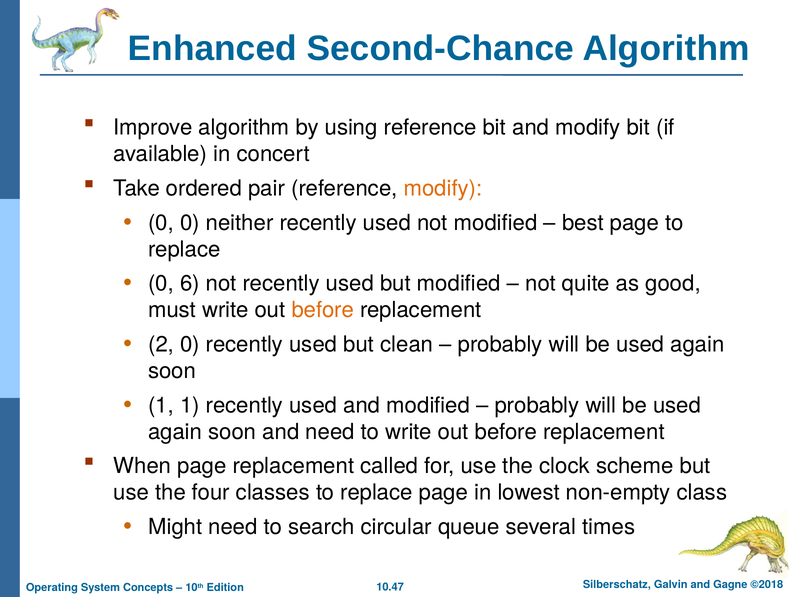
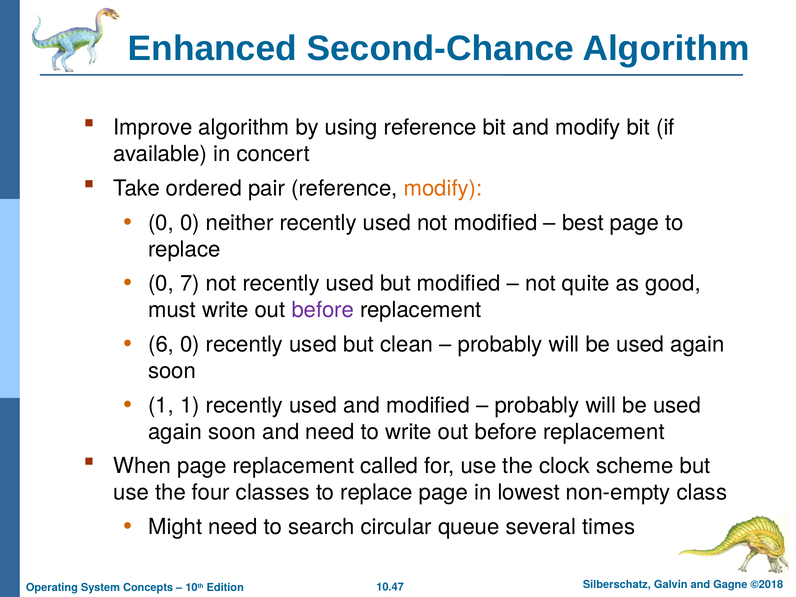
6: 6 -> 7 (190, 284)
before colour: orange -> purple (323, 310)
2: 2 -> 6 (161, 344)
